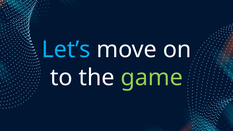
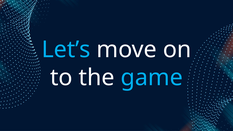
game colour: light green -> light blue (152, 78)
